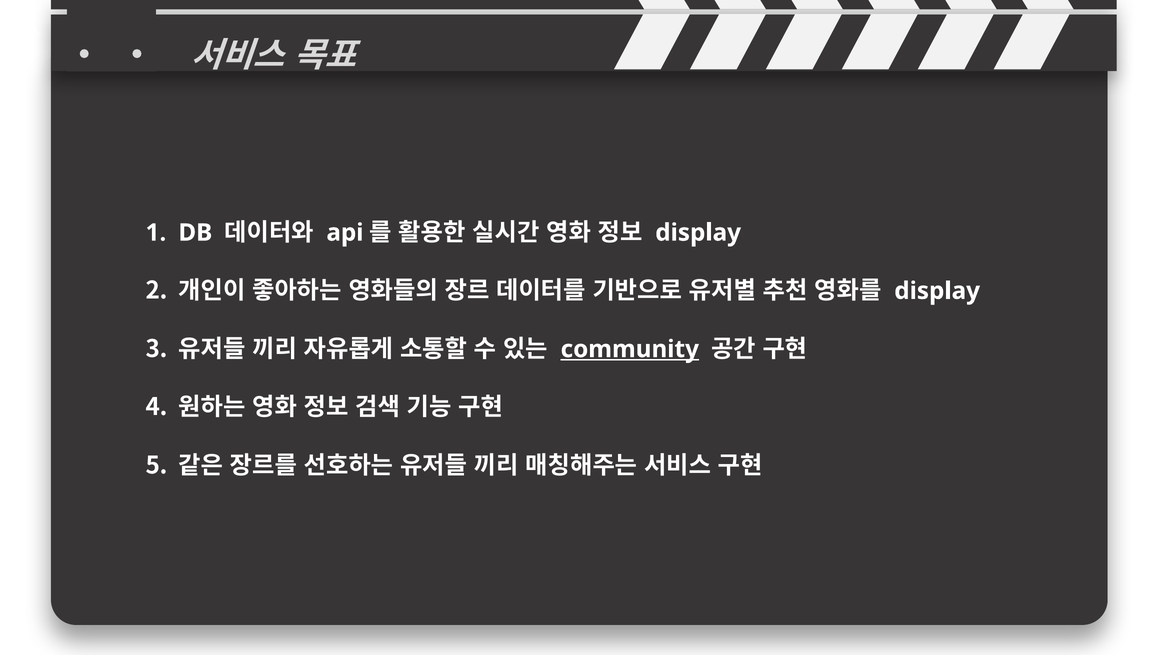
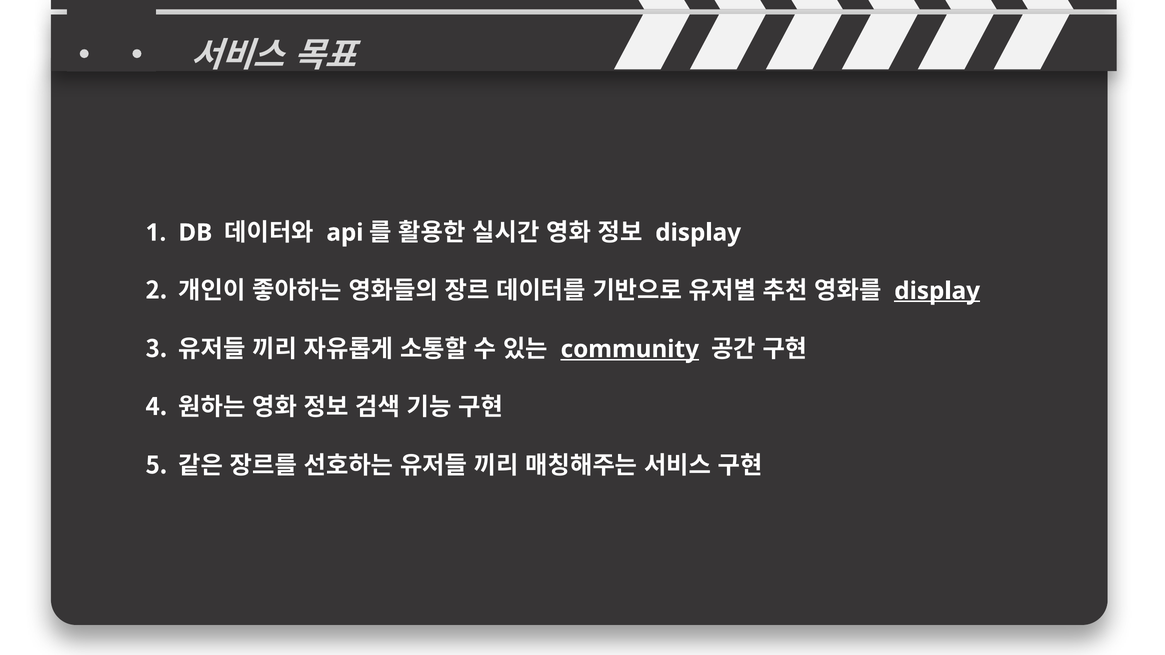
display underline: none -> present (937, 291)
